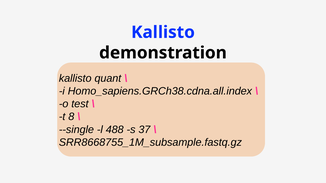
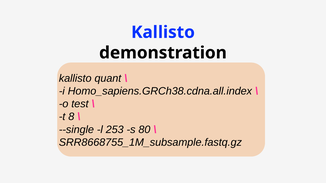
488: 488 -> 253 (115, 130)
37: 37 -> 80 (144, 130)
